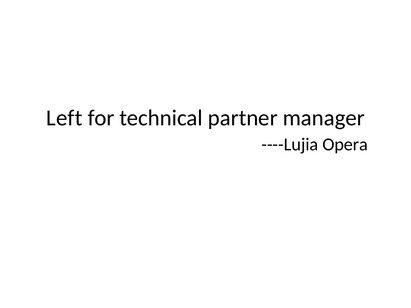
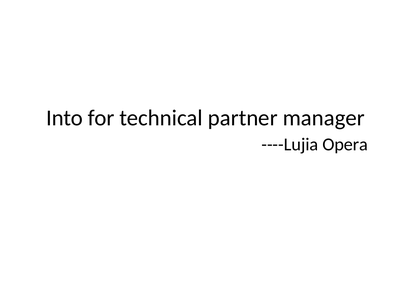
Left: Left -> Into (65, 118)
